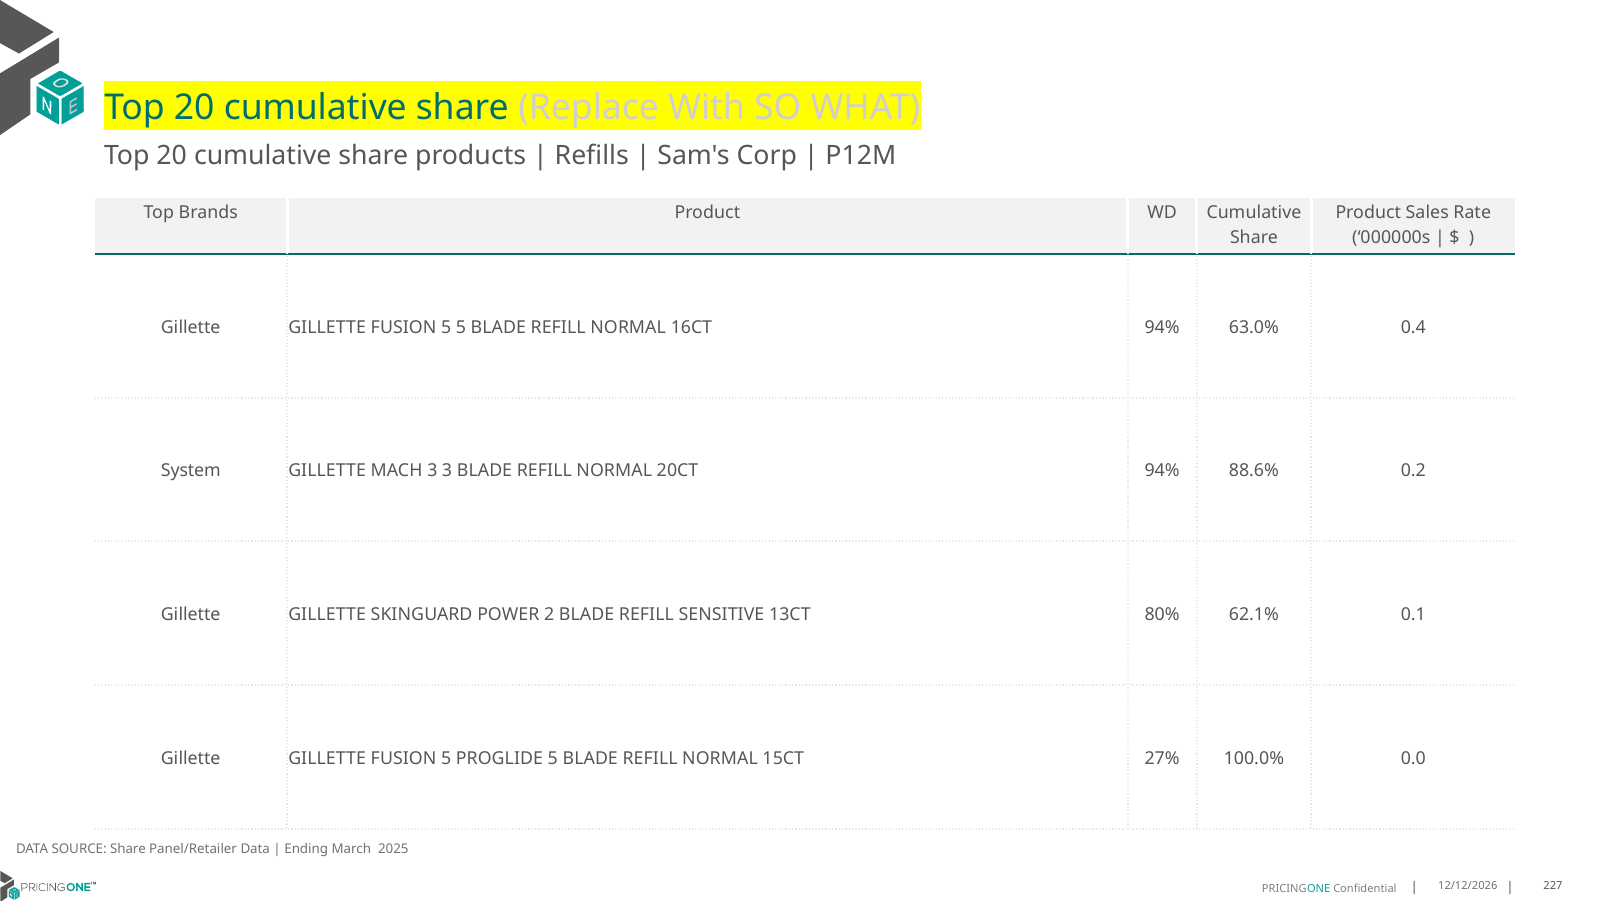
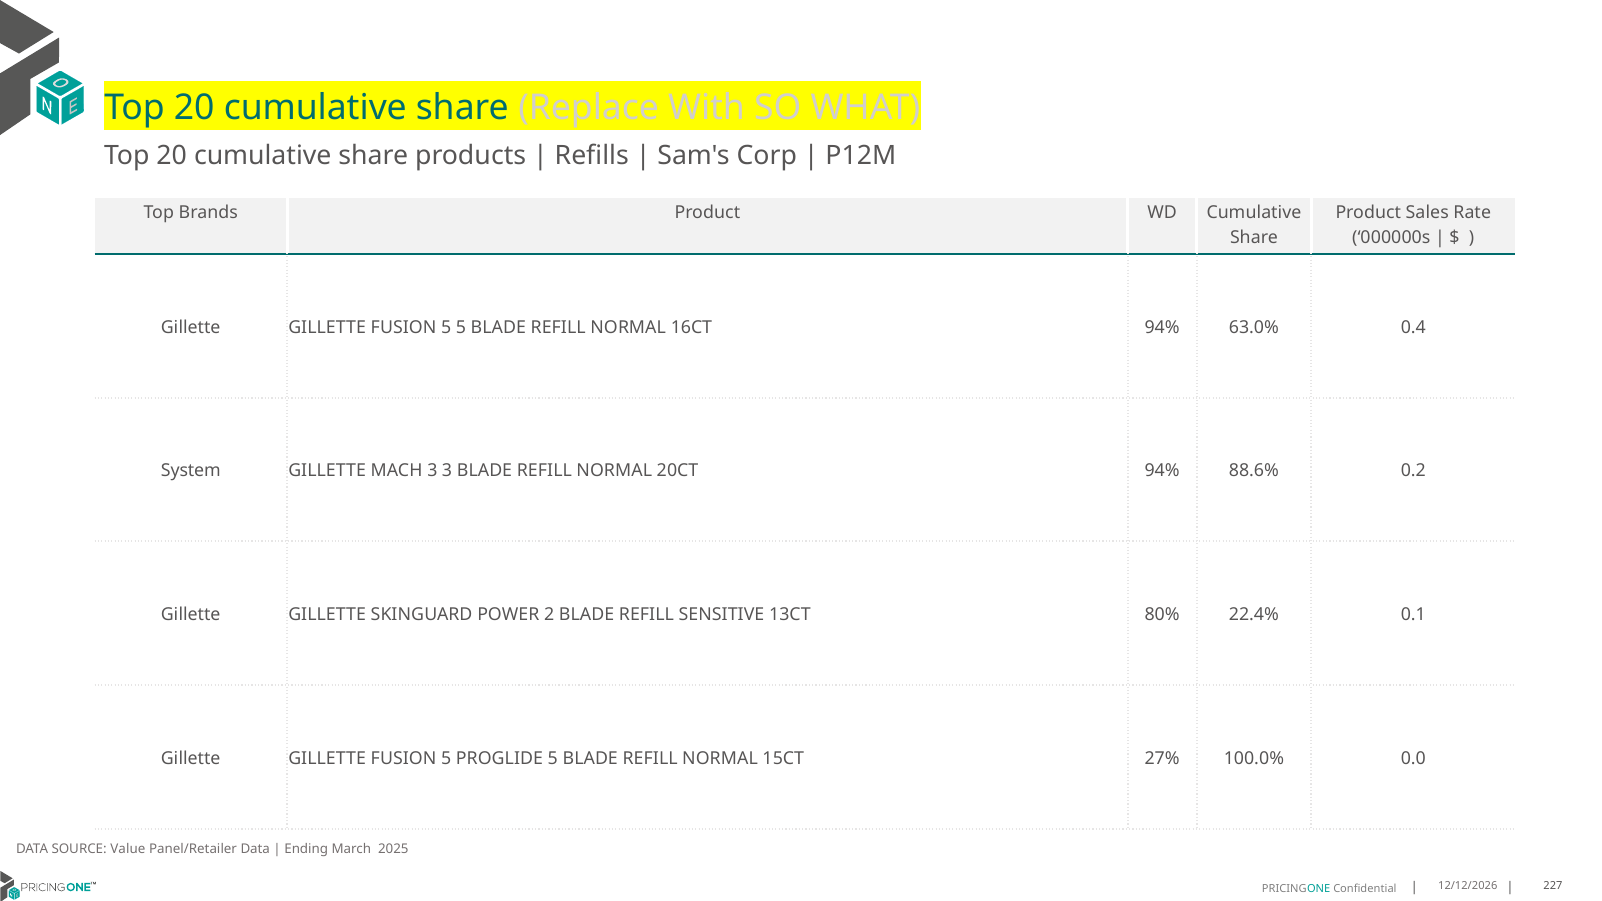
62.1%: 62.1% -> 22.4% (1254, 615)
SOURCE Share: Share -> Value (128, 849)
